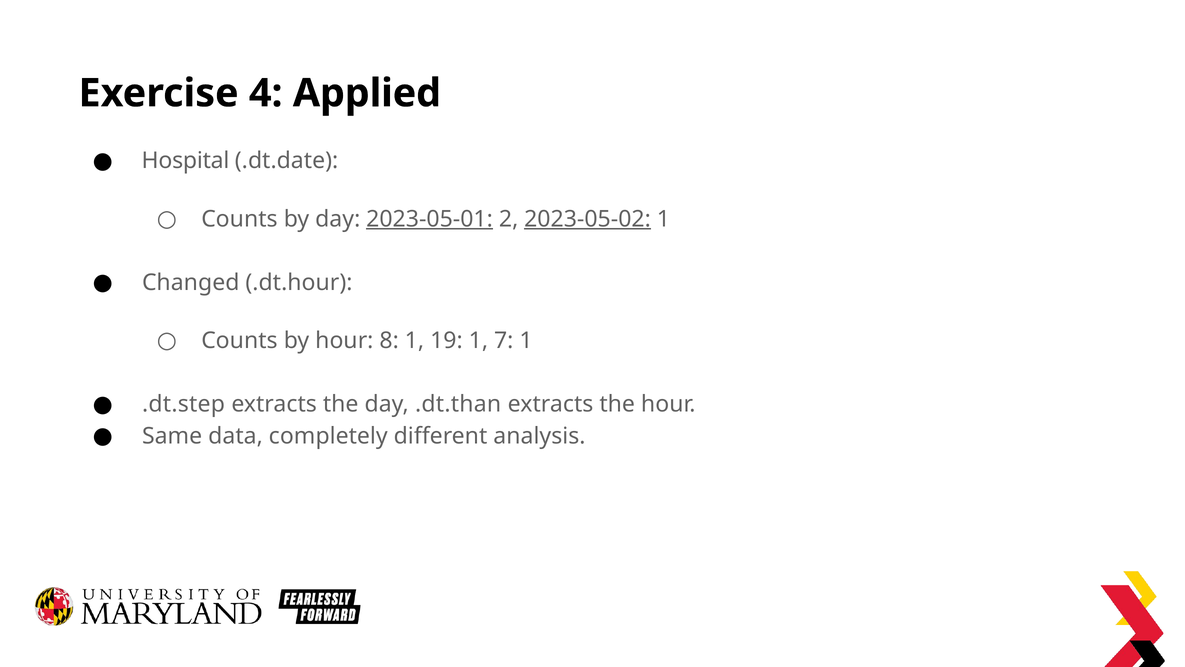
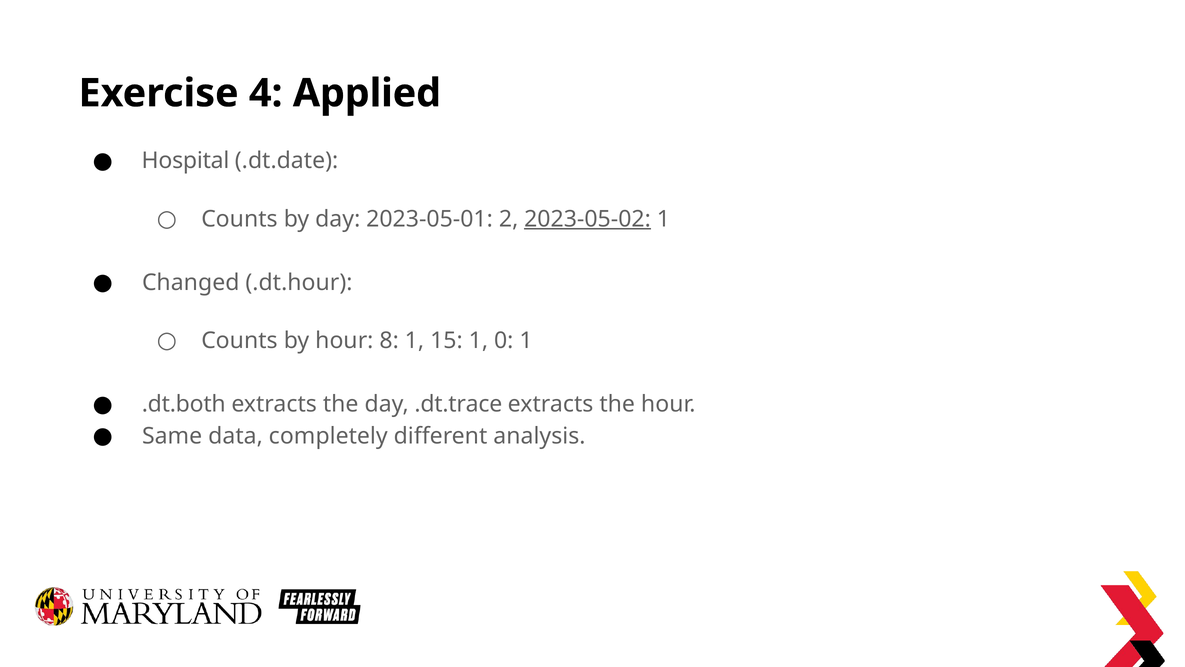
2023-05-01 underline: present -> none (430, 219)
19: 19 -> 15 (446, 340)
7: 7 -> 0 (504, 340)
.dt.step: .dt.step -> .dt.both (184, 404)
.dt.than: .dt.than -> .dt.trace (458, 404)
